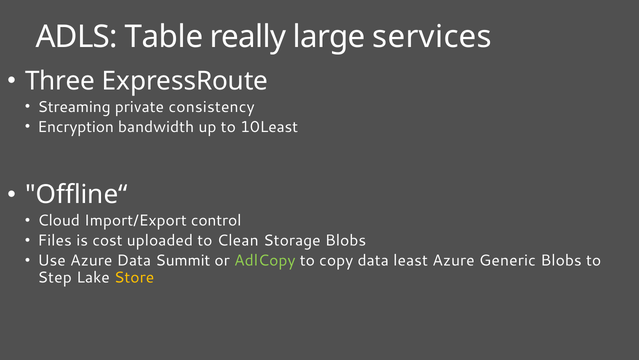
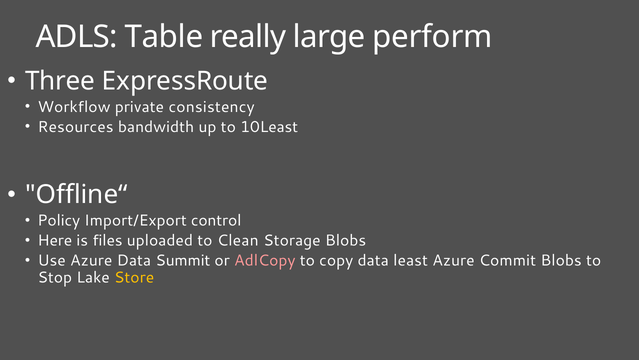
services: services -> perform (432, 37)
Streaming: Streaming -> Workflow (74, 107)
Encryption: Encryption -> Resources (76, 127)
Cloud: Cloud -> Policy (59, 220)
Files: Files -> Here (55, 240)
cost: cost -> files (107, 240)
AdlCopy colour: light green -> pink (265, 260)
Generic: Generic -> Commit (508, 260)
Step: Step -> Stop (55, 277)
